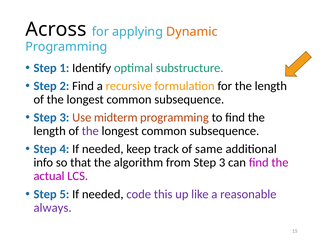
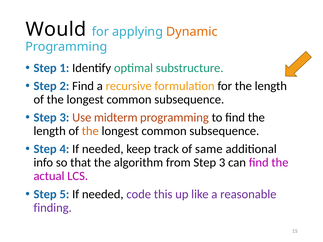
Across: Across -> Would (56, 29)
the colour: purple -> orange (90, 131)
always: always -> finding (53, 208)
